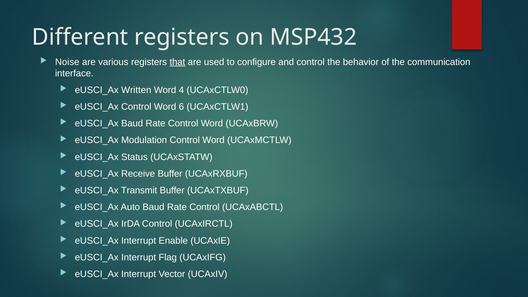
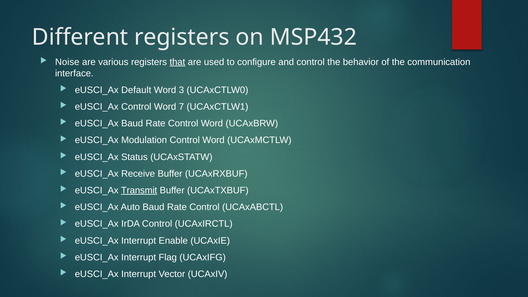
Written: Written -> Default (136, 90)
4: 4 -> 3 (181, 90)
6: 6 -> 7 (181, 107)
Transmit underline: none -> present (139, 190)
